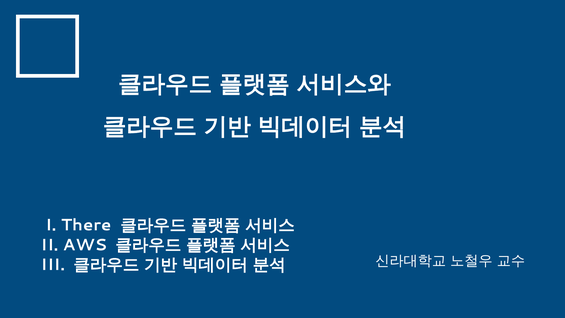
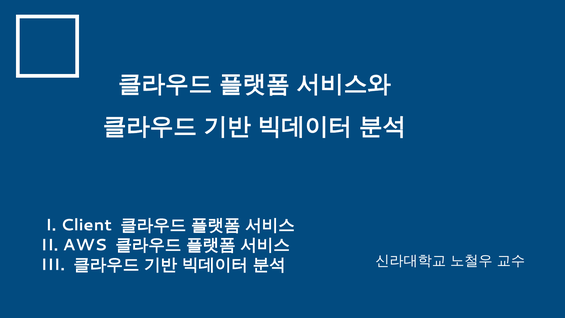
There: There -> Client (86, 225)
